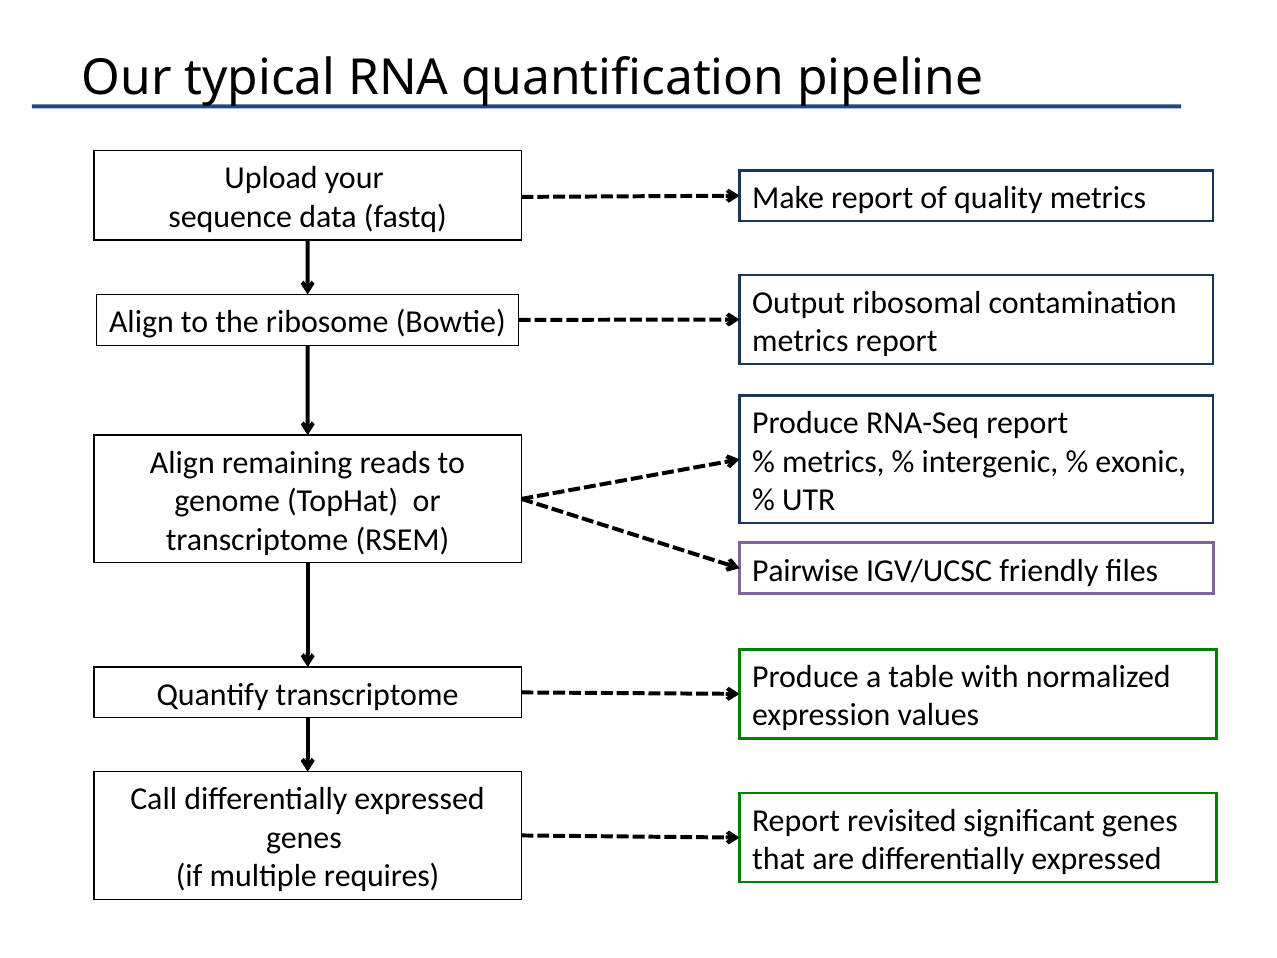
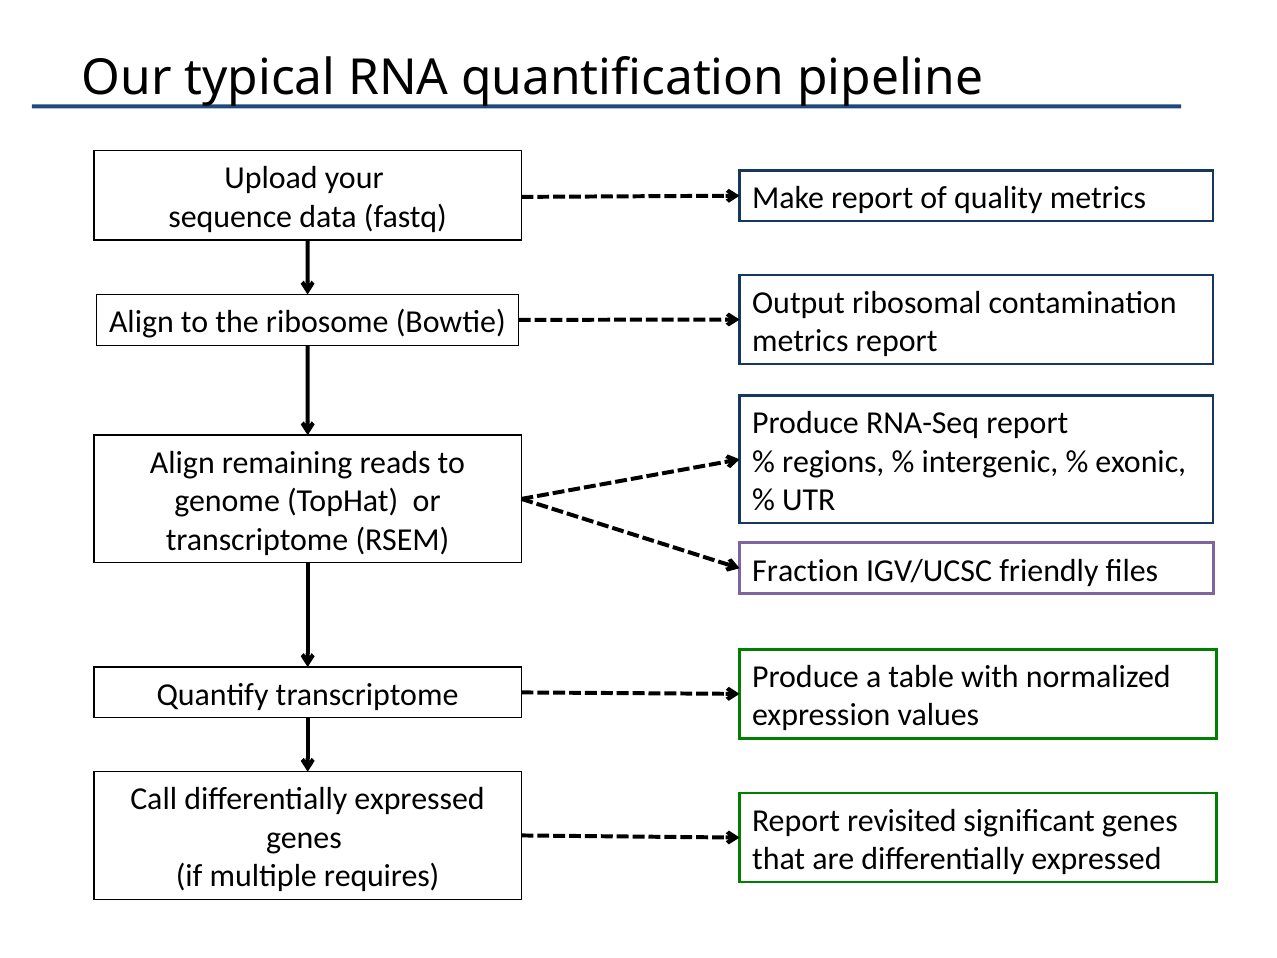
metrics: metrics -> regions (833, 461)
Pairwise: Pairwise -> Fraction (805, 570)
